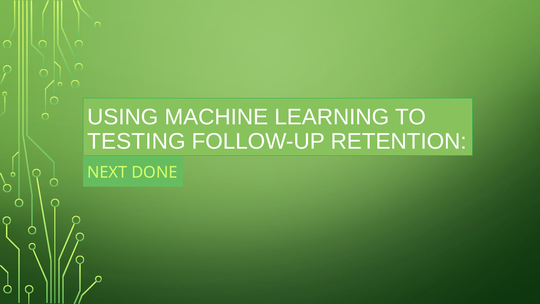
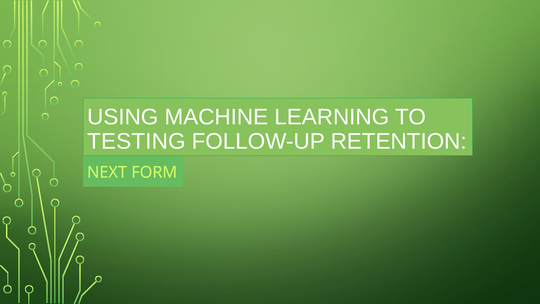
DONE: DONE -> FORM (154, 172)
